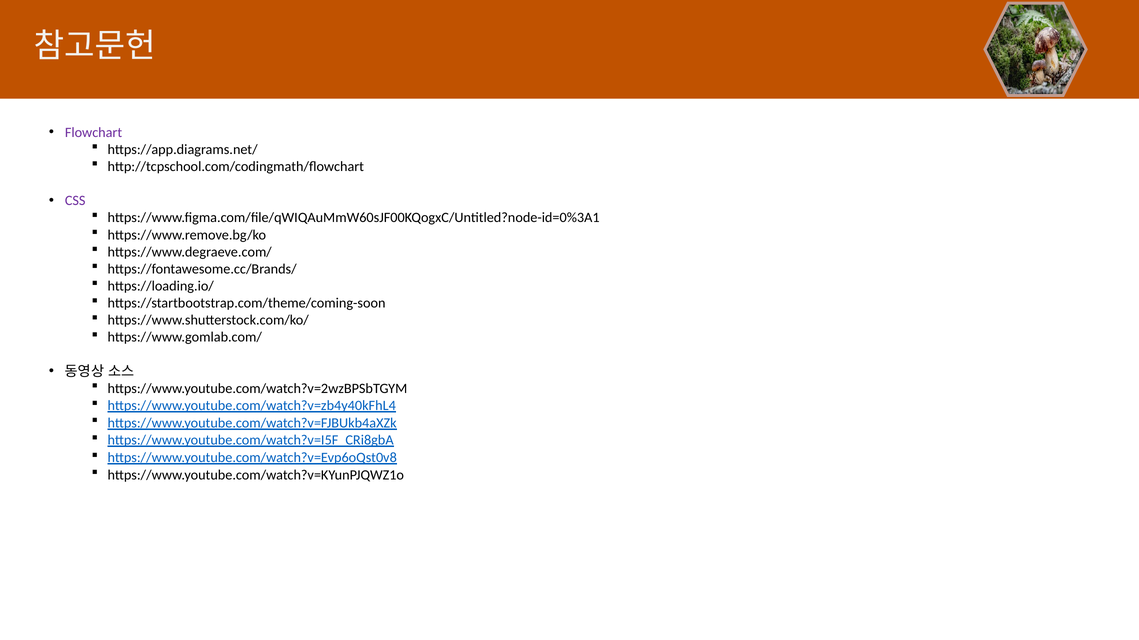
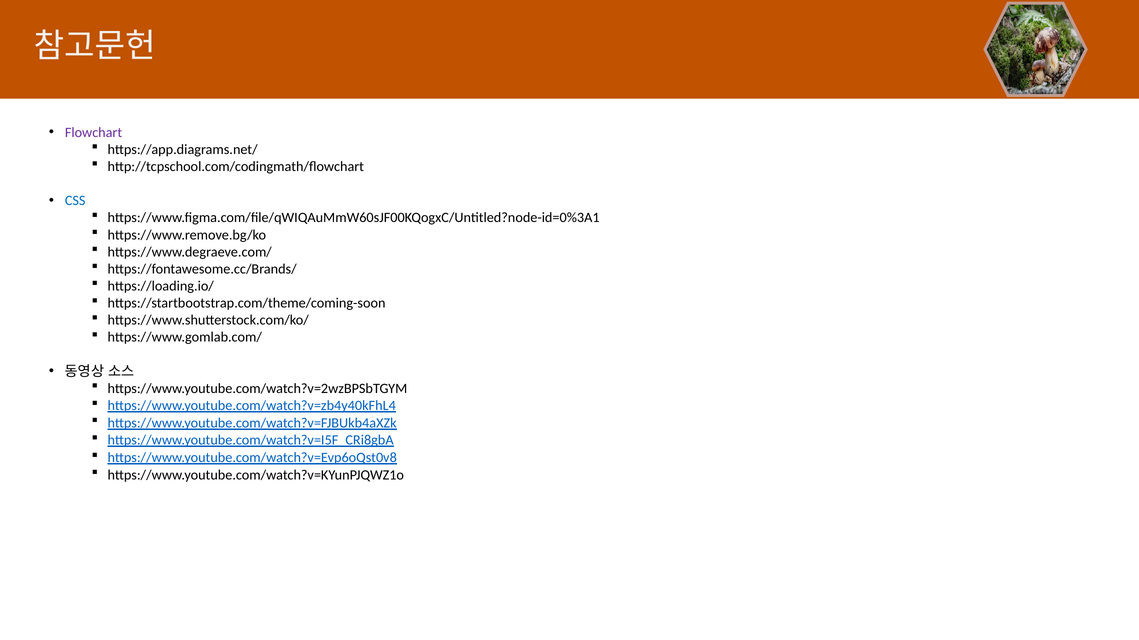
CSS colour: purple -> blue (75, 201)
